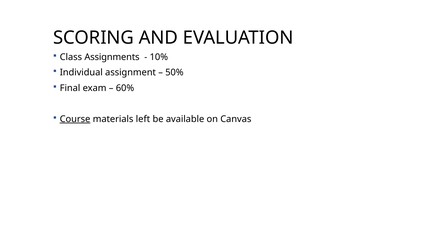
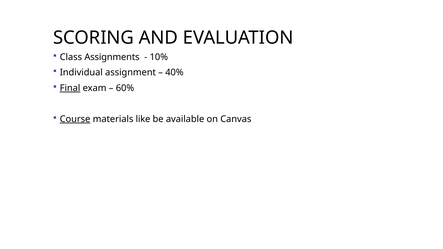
50%: 50% -> 40% (174, 73)
Final underline: none -> present (70, 88)
left: left -> like (143, 119)
